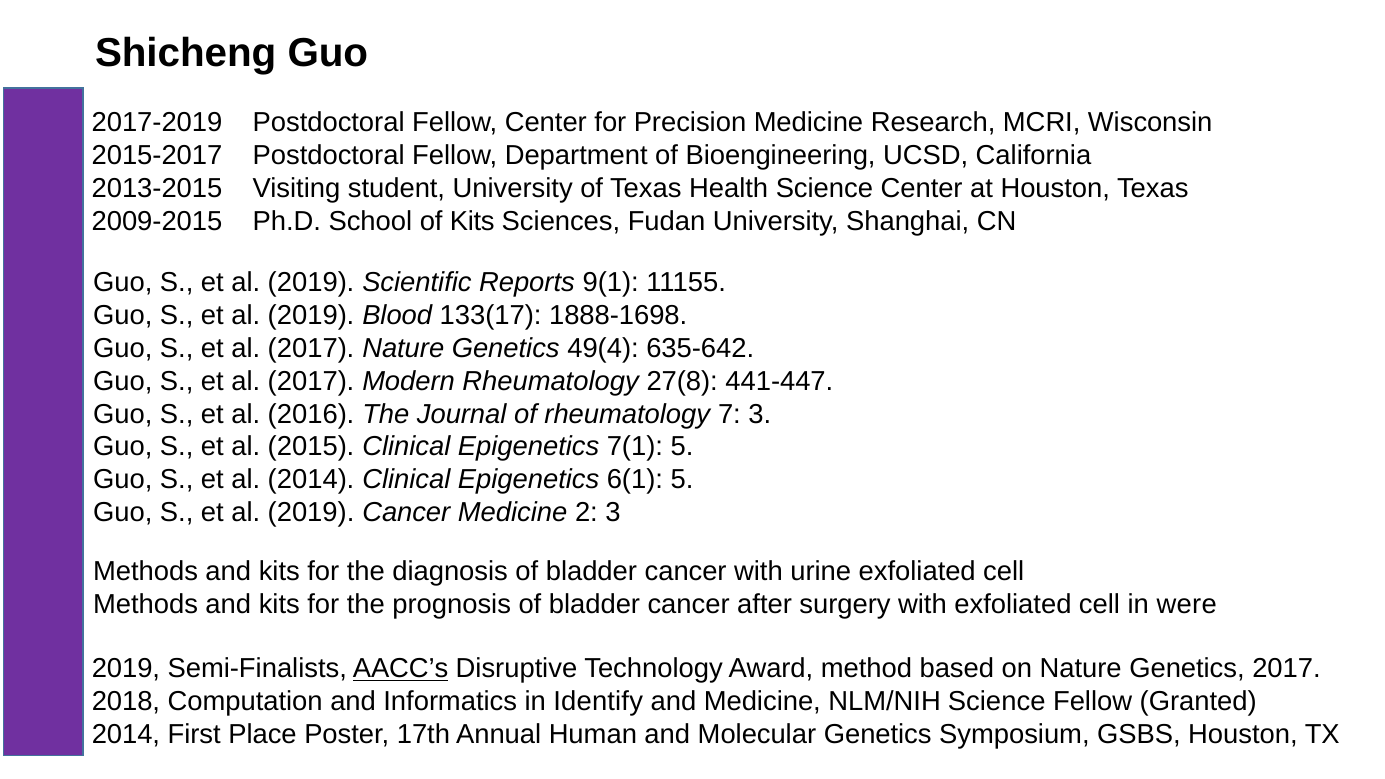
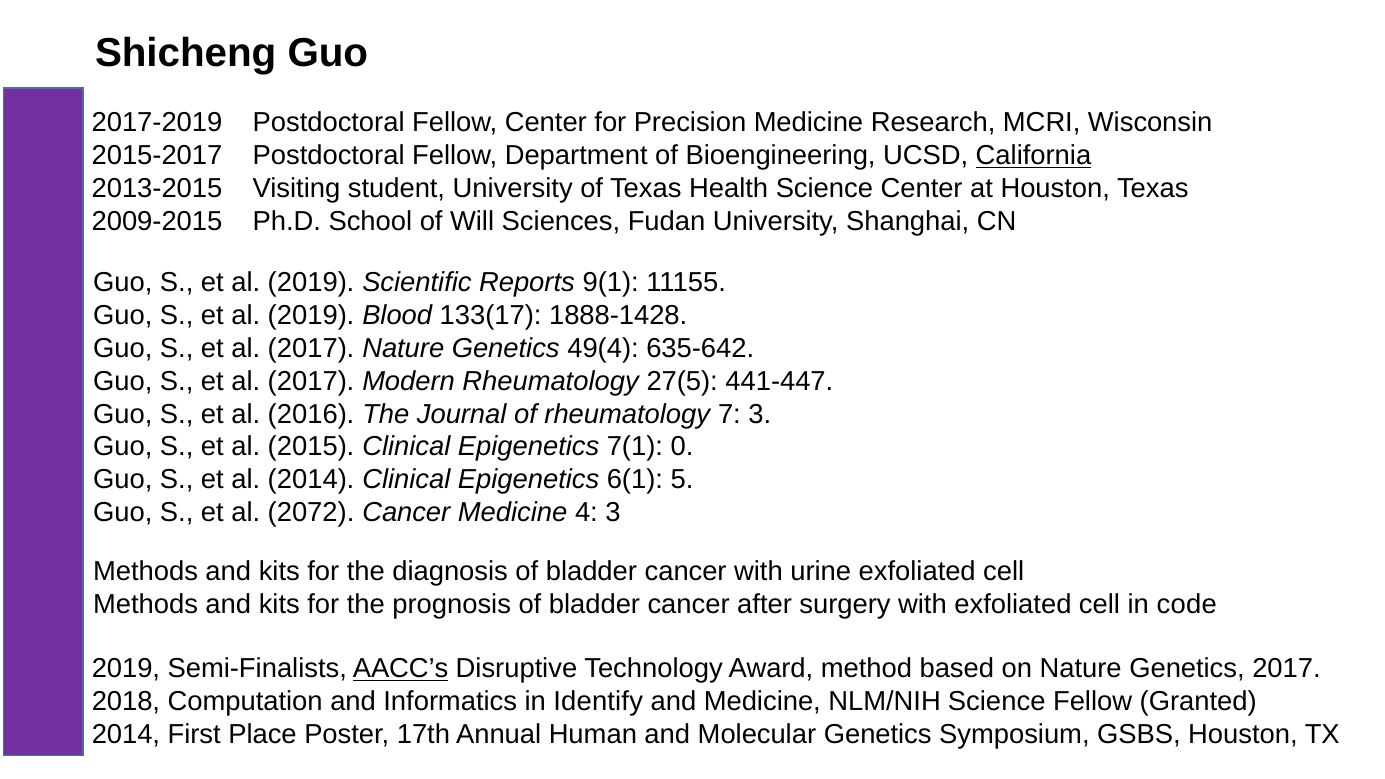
California underline: none -> present (1033, 156)
of Kits: Kits -> Will (472, 222)
1888-1698: 1888-1698 -> 1888-1428 (618, 315)
27(8: 27(8 -> 27(5 (682, 381)
7(1 5: 5 -> 0 (682, 447)
2019: 2019 -> 2072 (311, 513)
2: 2 -> 4 (586, 513)
were: were -> code (1187, 605)
